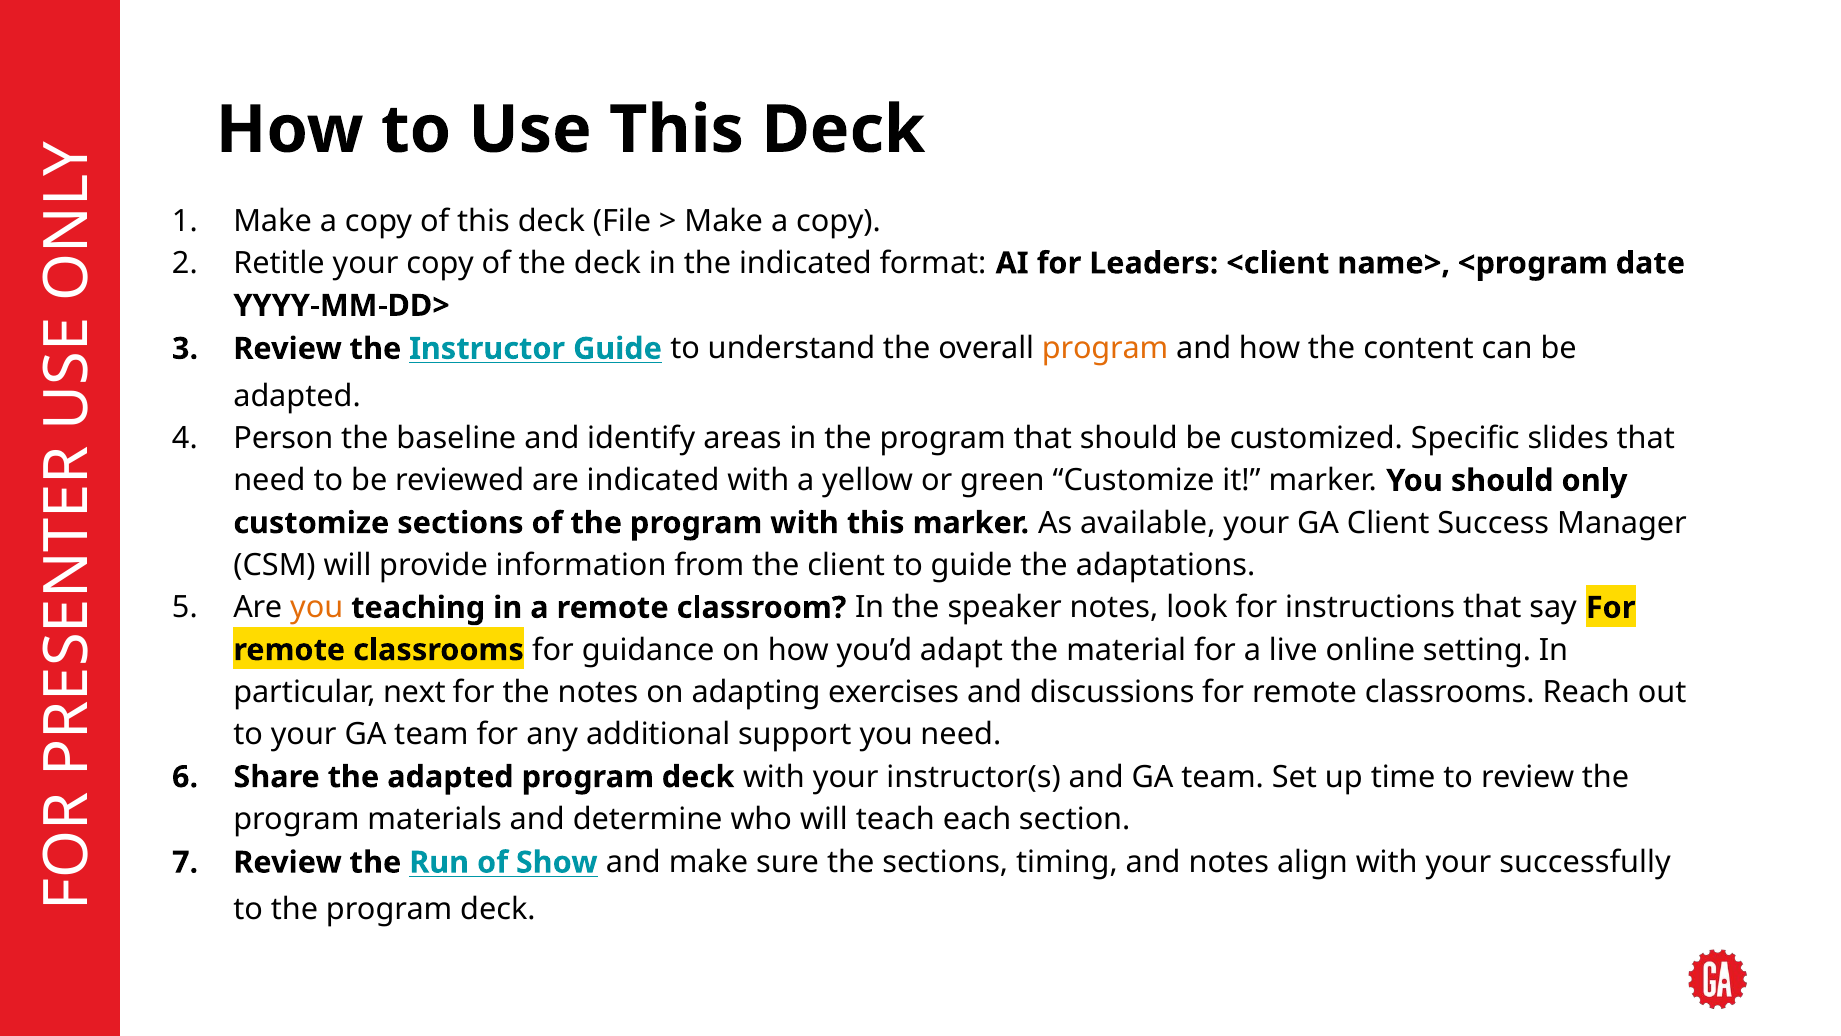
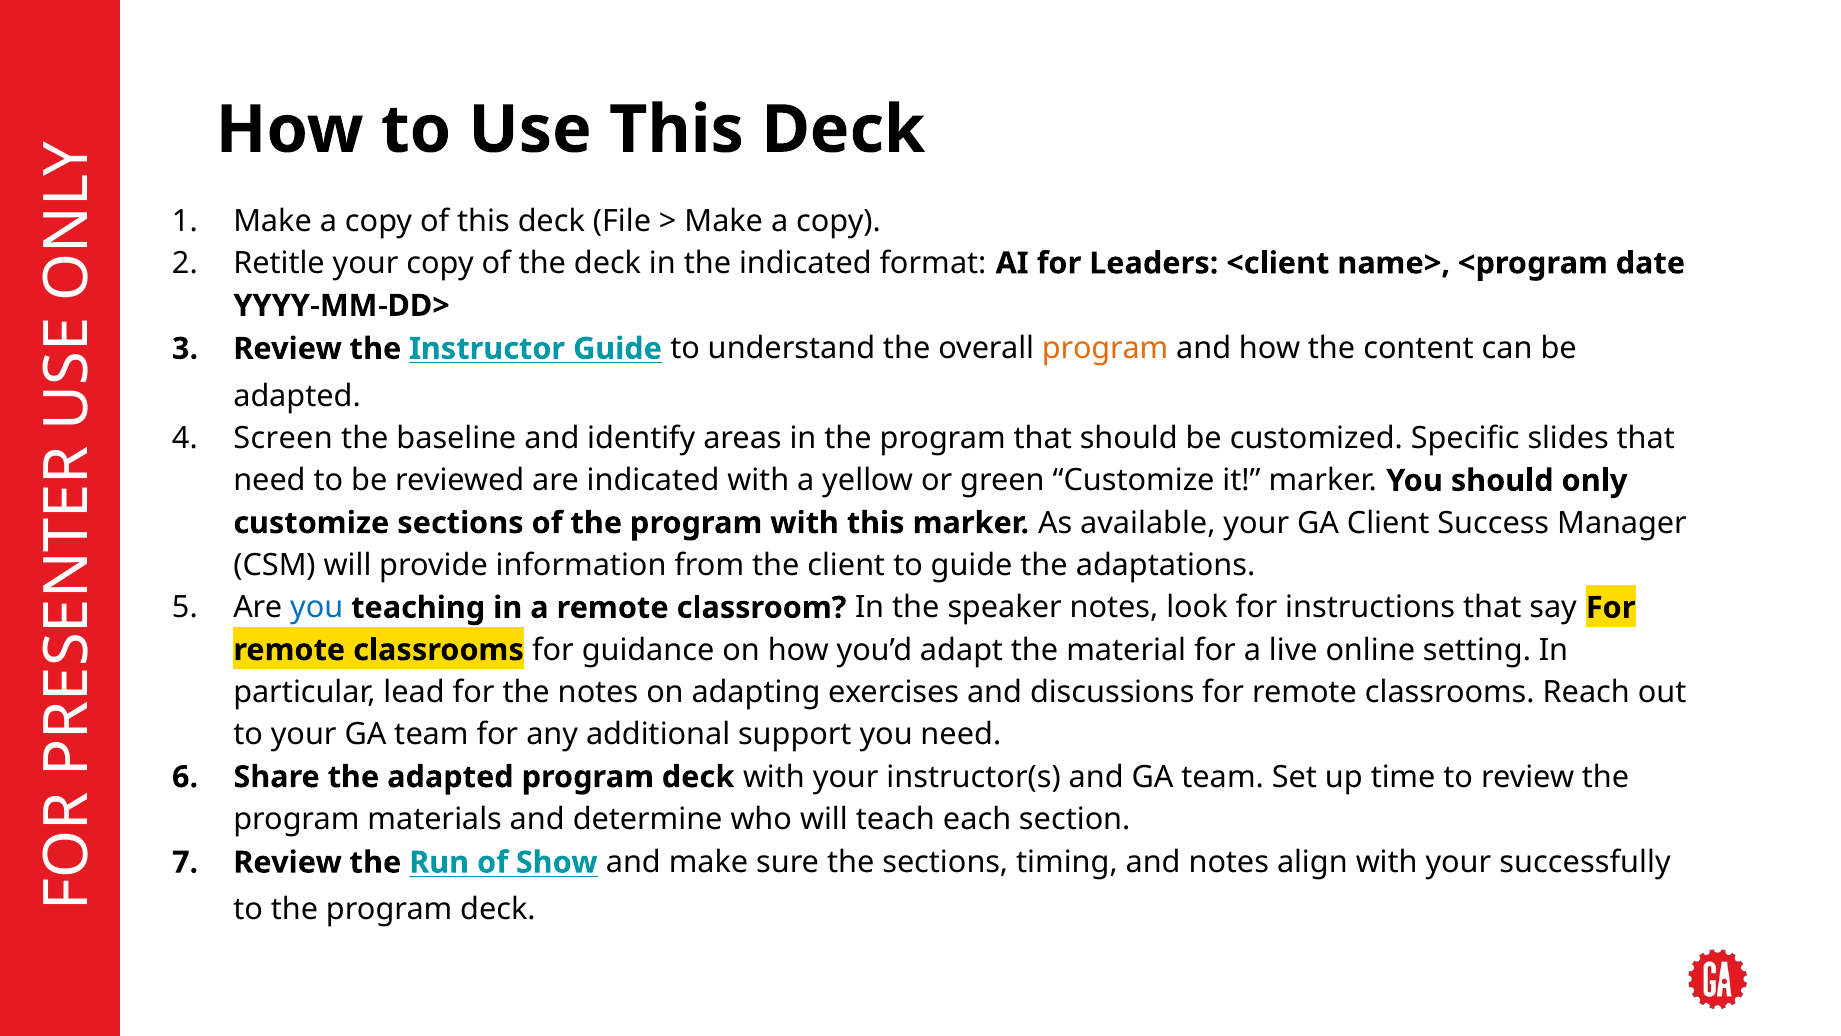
Person: Person -> Screen (283, 438)
you colour: orange -> blue (317, 607)
next: next -> lead (414, 692)
